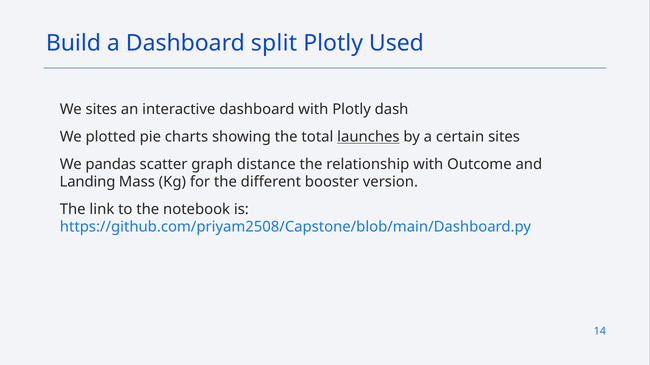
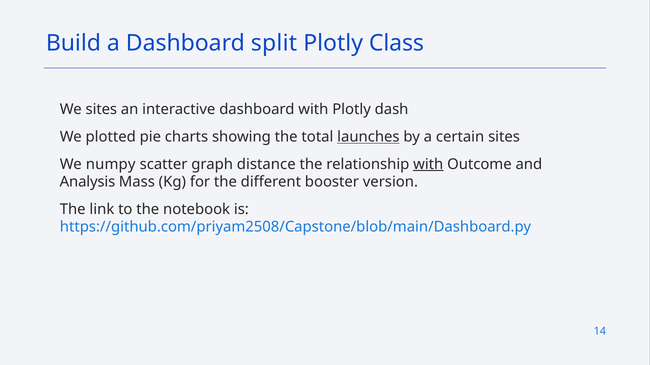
Used: Used -> Class (396, 43)
pandas: pandas -> numpy (111, 164)
with underline: none -> present (428, 164)
Landing: Landing -> Analysis (88, 182)
